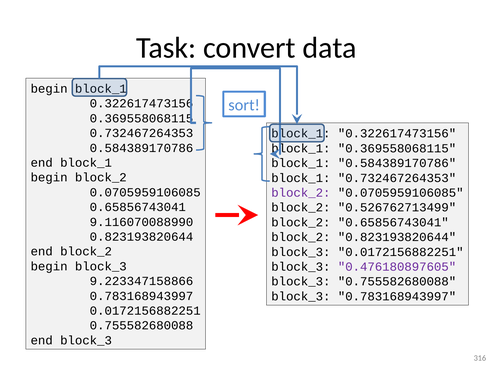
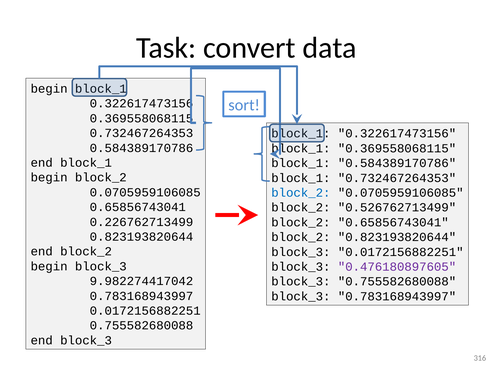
block_2 colour: purple -> blue (301, 193)
9.116070088990: 9.116070088990 -> 0.226762713499 (142, 222)
9.223347158866: 9.223347158866 -> 9.982274417042 (142, 281)
